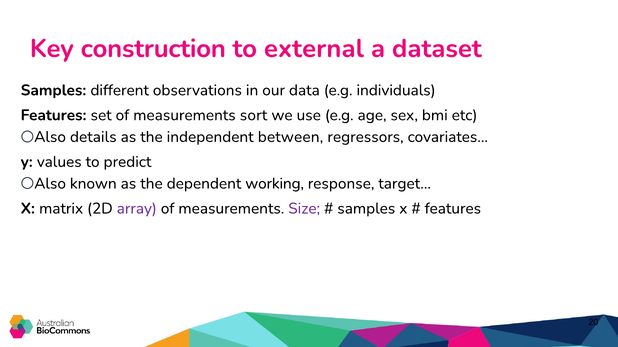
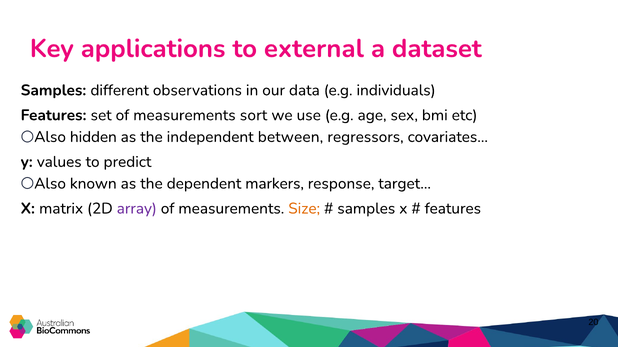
construction: construction -> applications (153, 49)
details: details -> hidden (93, 137)
working: working -> markers (275, 184)
Size colour: purple -> orange (304, 209)
